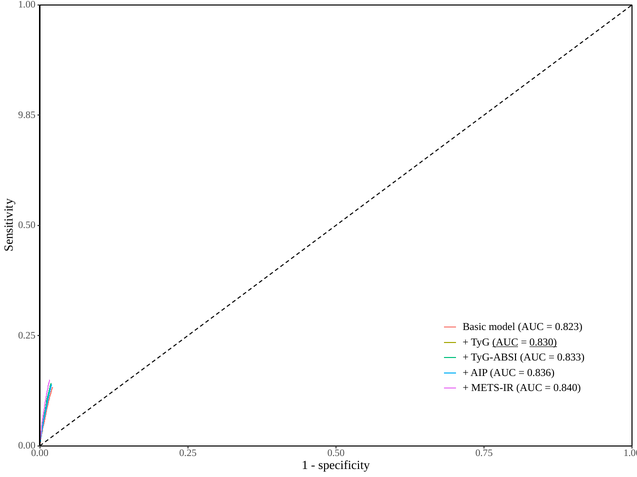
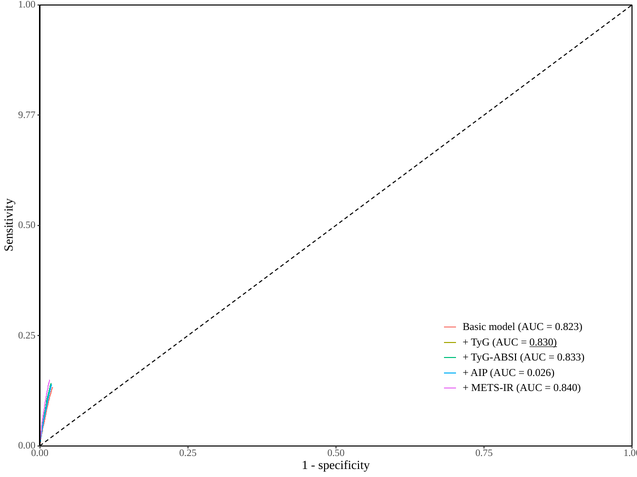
9.85: 9.85 -> 9.77 (27, 115)
AUC underline: present -> none (505, 343)
0.836: 0.836 -> 0.026 (541, 373)
